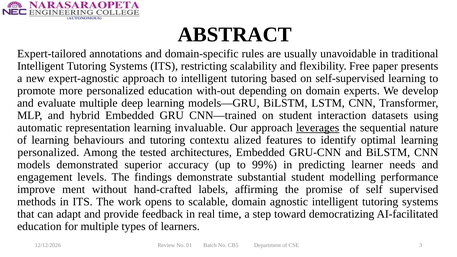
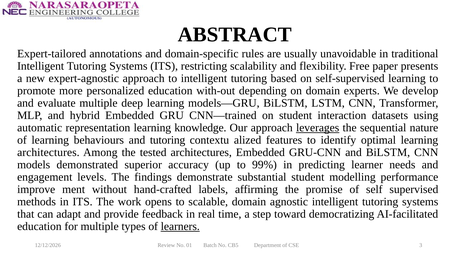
invaluable: invaluable -> knowledge (200, 128)
personalized: personalized -> architectures (48, 152)
learners underline: none -> present (180, 226)
